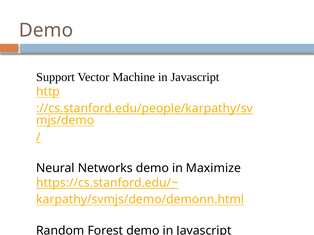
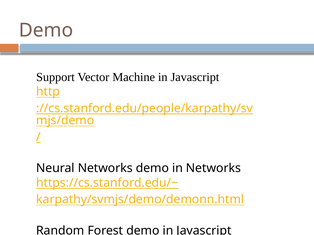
in Maximize: Maximize -> Networks (213, 169)
